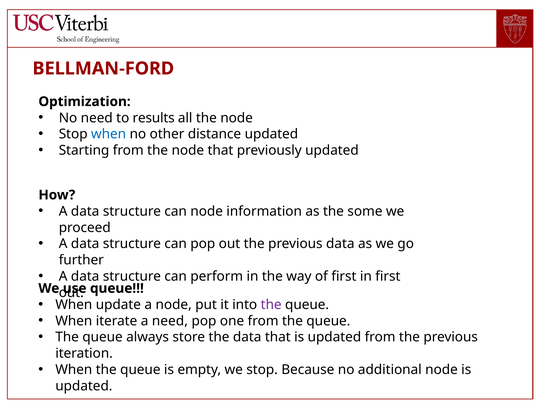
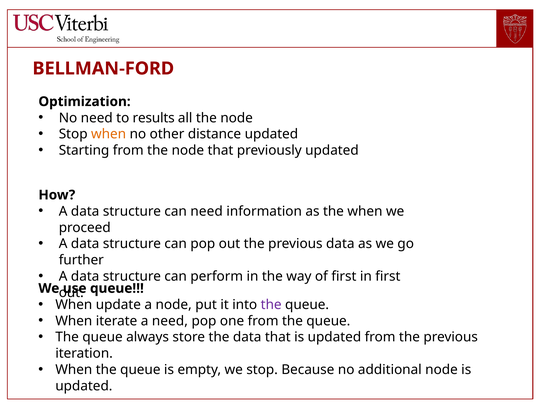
when colour: blue -> orange (109, 134)
can node: node -> need (207, 211)
the some: some -> when (365, 211)
